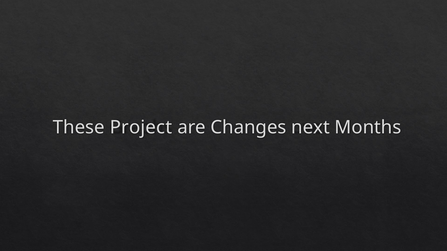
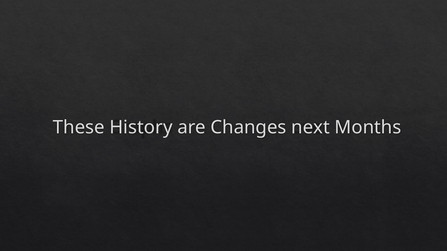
Project: Project -> History (141, 128)
